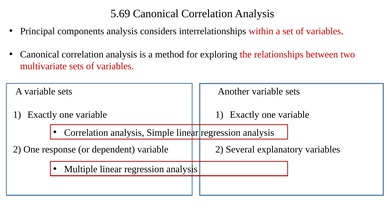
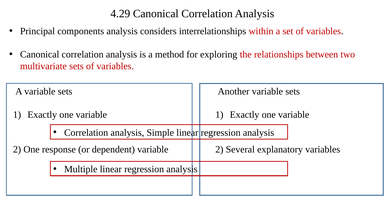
5.69: 5.69 -> 4.29 (120, 14)
